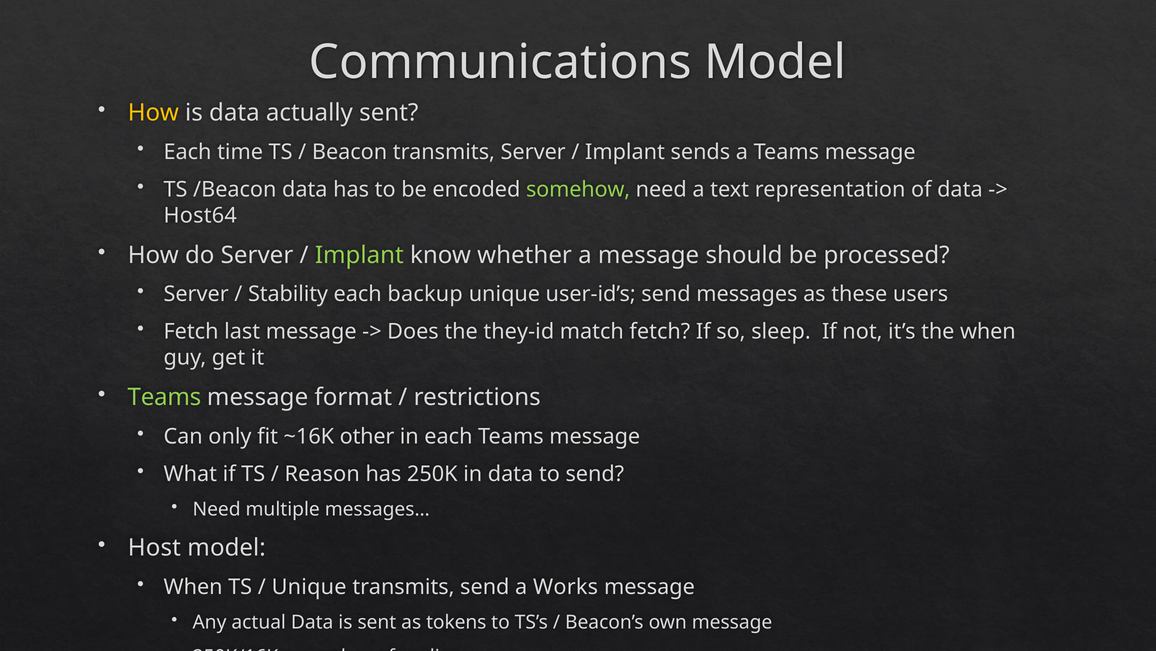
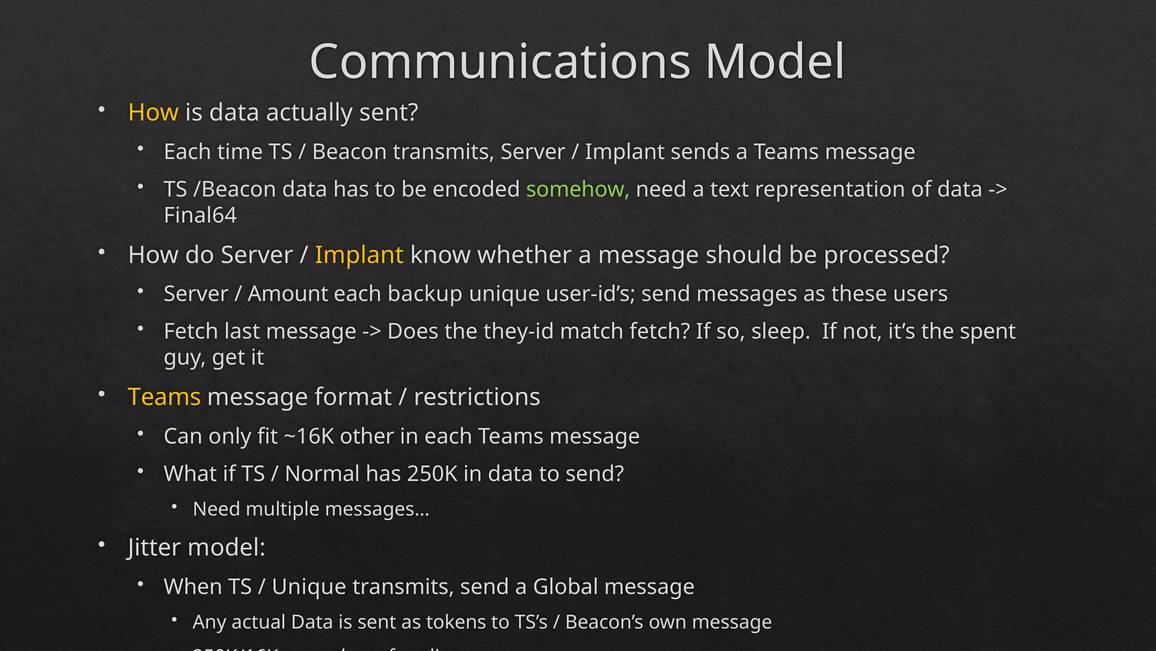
Host64: Host64 -> Final64 (200, 215)
Implant colour: light green -> yellow (359, 255)
Stability: Stability -> Amount (288, 294)
the when: when -> spent (988, 331)
Teams colour: light green -> yellow (164, 397)
Reason: Reason -> Normal (322, 474)
Host: Host -> Jitter (154, 547)
Works: Works -> Global (566, 586)
